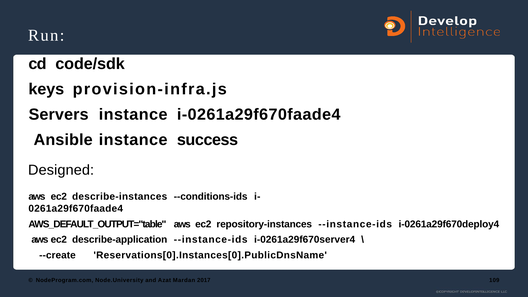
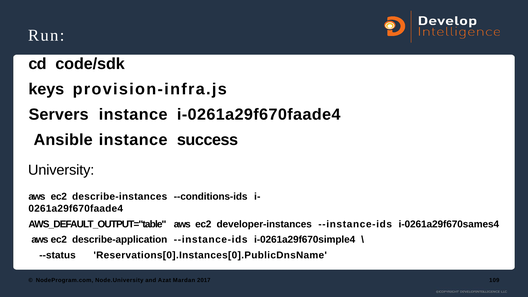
Designed: Designed -> University (61, 170)
repository-instances: repository-instances -> developer-instances (264, 224)
i-0261a29f670deploy4: i-0261a29f670deploy4 -> i-0261a29f670sames4 (449, 224)
i-0261a29f670server4: i-0261a29f670server4 -> i-0261a29f670simple4 (305, 240)
--create: --create -> --status (57, 255)
